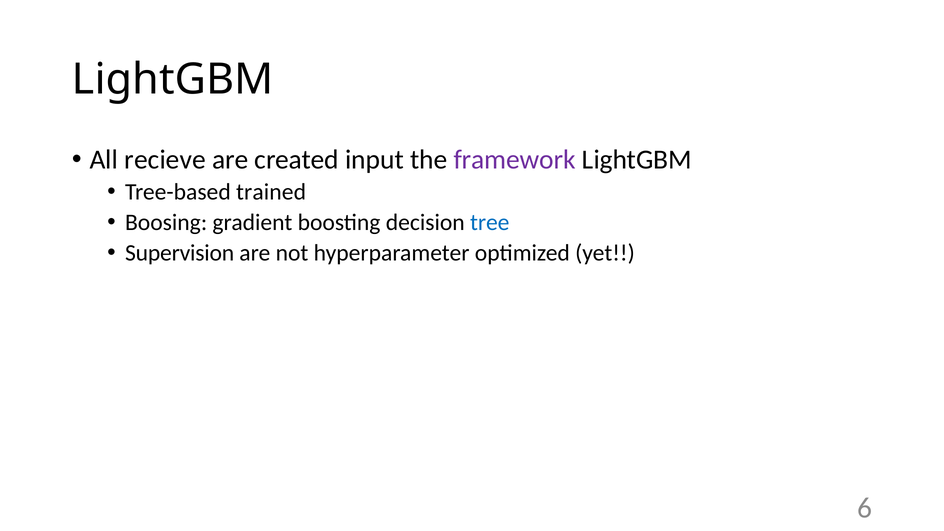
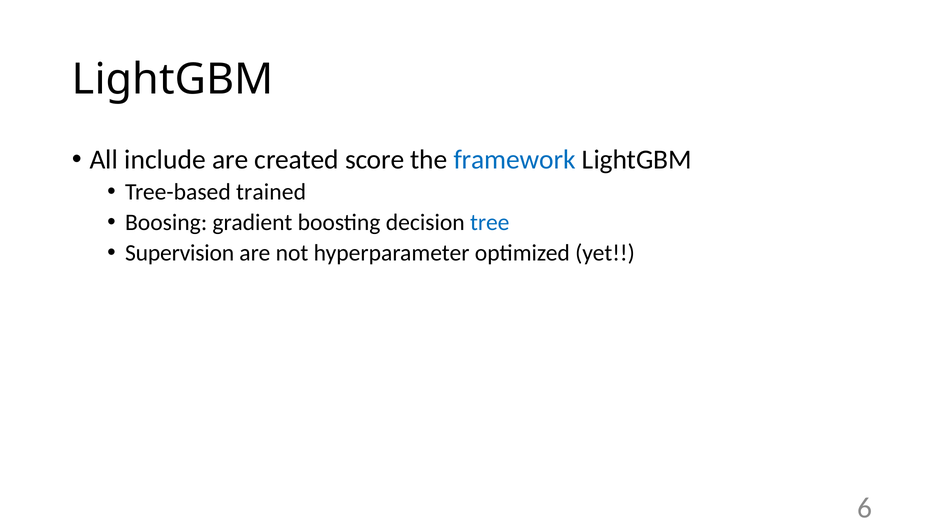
recieve: recieve -> include (165, 160)
input: input -> score (375, 160)
framework colour: purple -> blue (515, 160)
